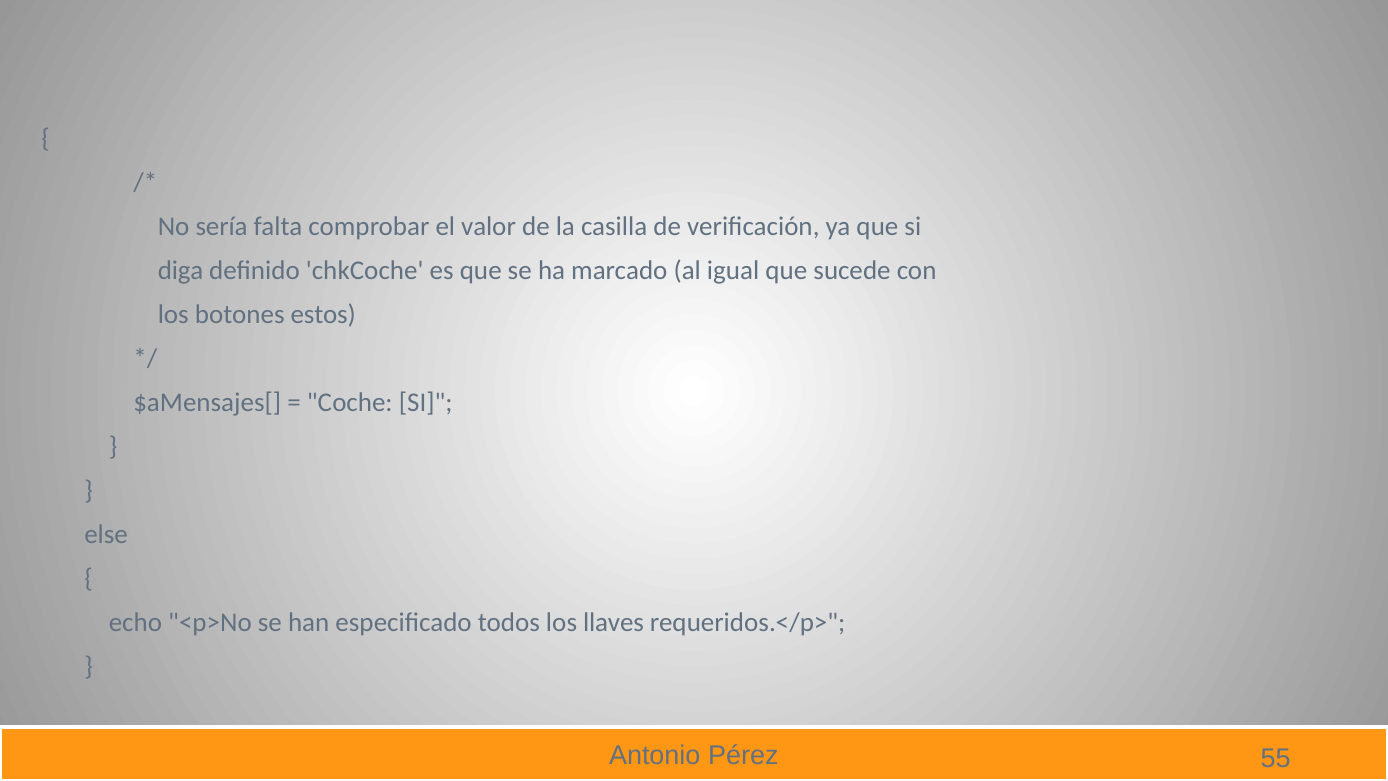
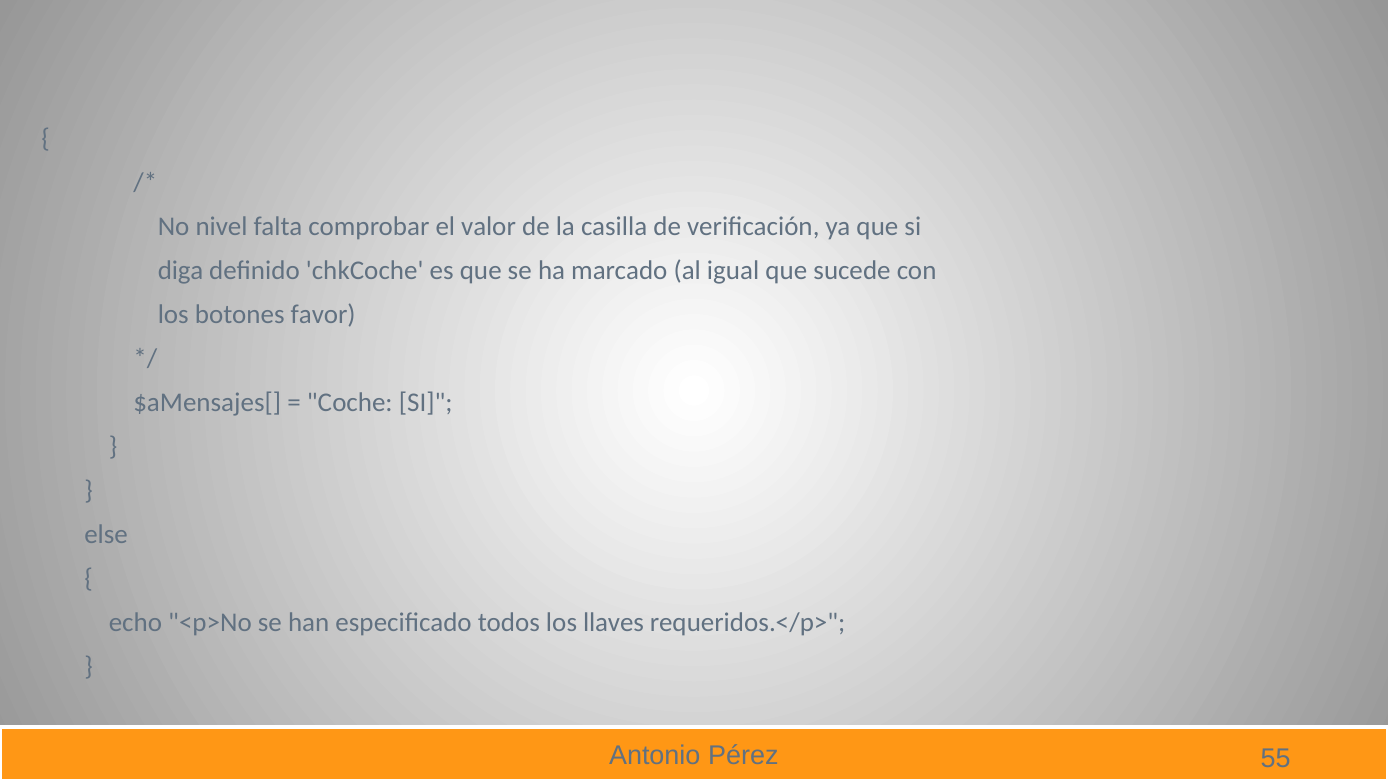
sería: sería -> nivel (222, 226)
estos: estos -> favor (323, 314)
